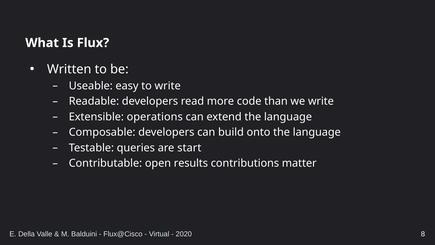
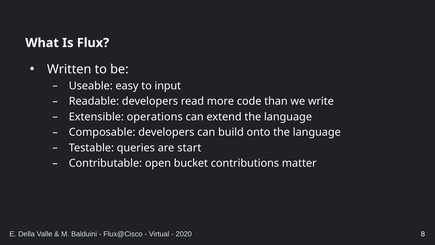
to write: write -> input (168, 86)
results: results -> bucket (191, 163)
